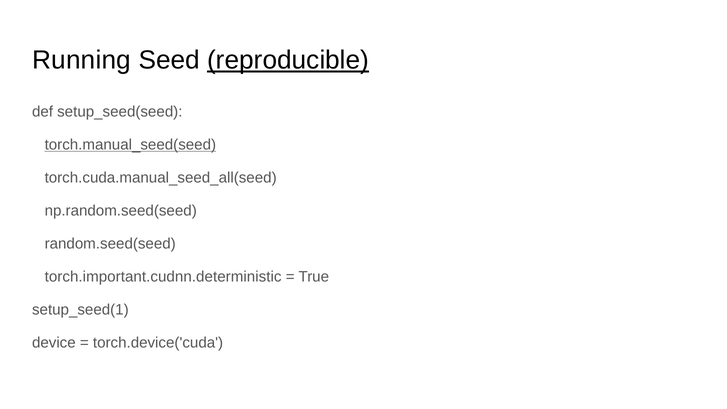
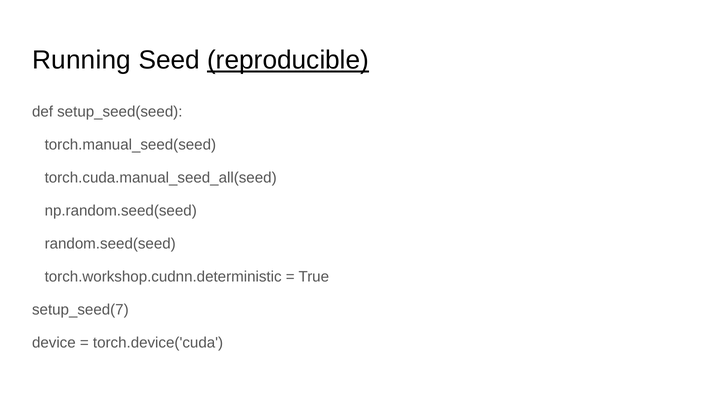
torch.manual_seed(seed underline: present -> none (130, 145)
torch.important.cudnn.deterministic: torch.important.cudnn.deterministic -> torch.workshop.cudnn.deterministic (163, 277)
setup_seed(1: setup_seed(1 -> setup_seed(7 (80, 310)
